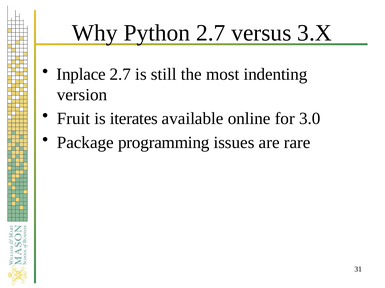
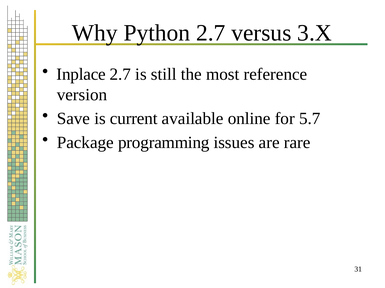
indenting: indenting -> reference (275, 74)
Fruit: Fruit -> Save (73, 119)
iterates: iterates -> current (134, 119)
3.0: 3.0 -> 5.7 (310, 119)
